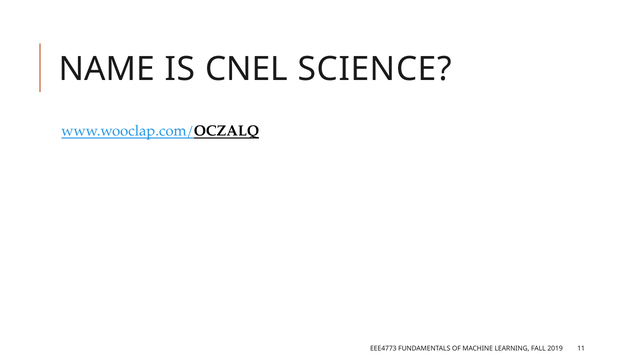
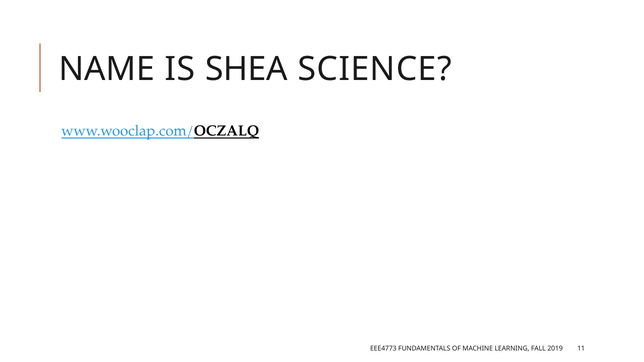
CNEL: CNEL -> SHEA (246, 69)
